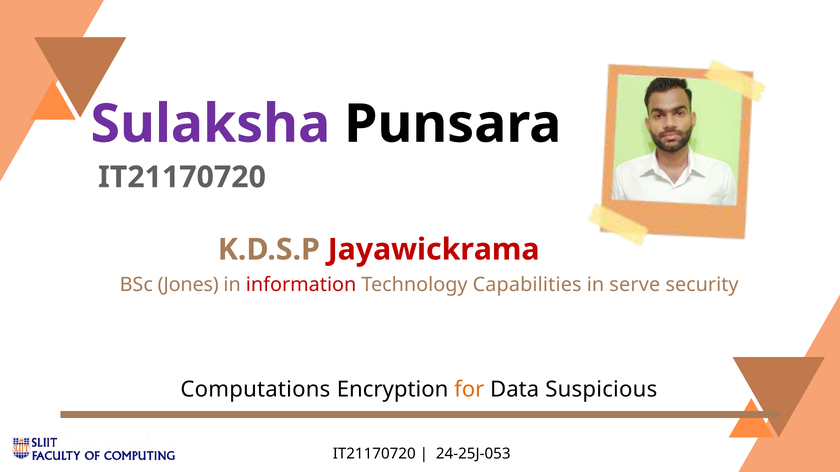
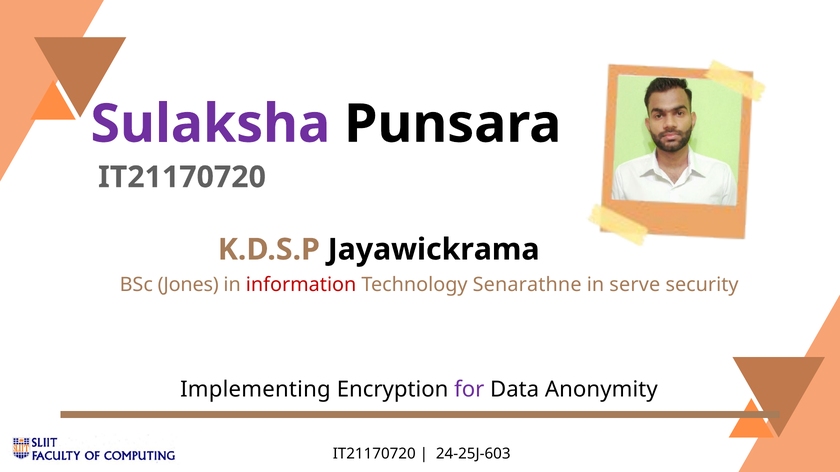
Jayawickrama colour: red -> black (434, 250)
Capabilities: Capabilities -> Senarathne (527, 285)
Computations: Computations -> Implementing (255, 390)
for colour: orange -> purple (469, 390)
Suspicious: Suspicious -> Anonymity (601, 390)
24-25J-053: 24-25J-053 -> 24-25J-603 (473, 454)
